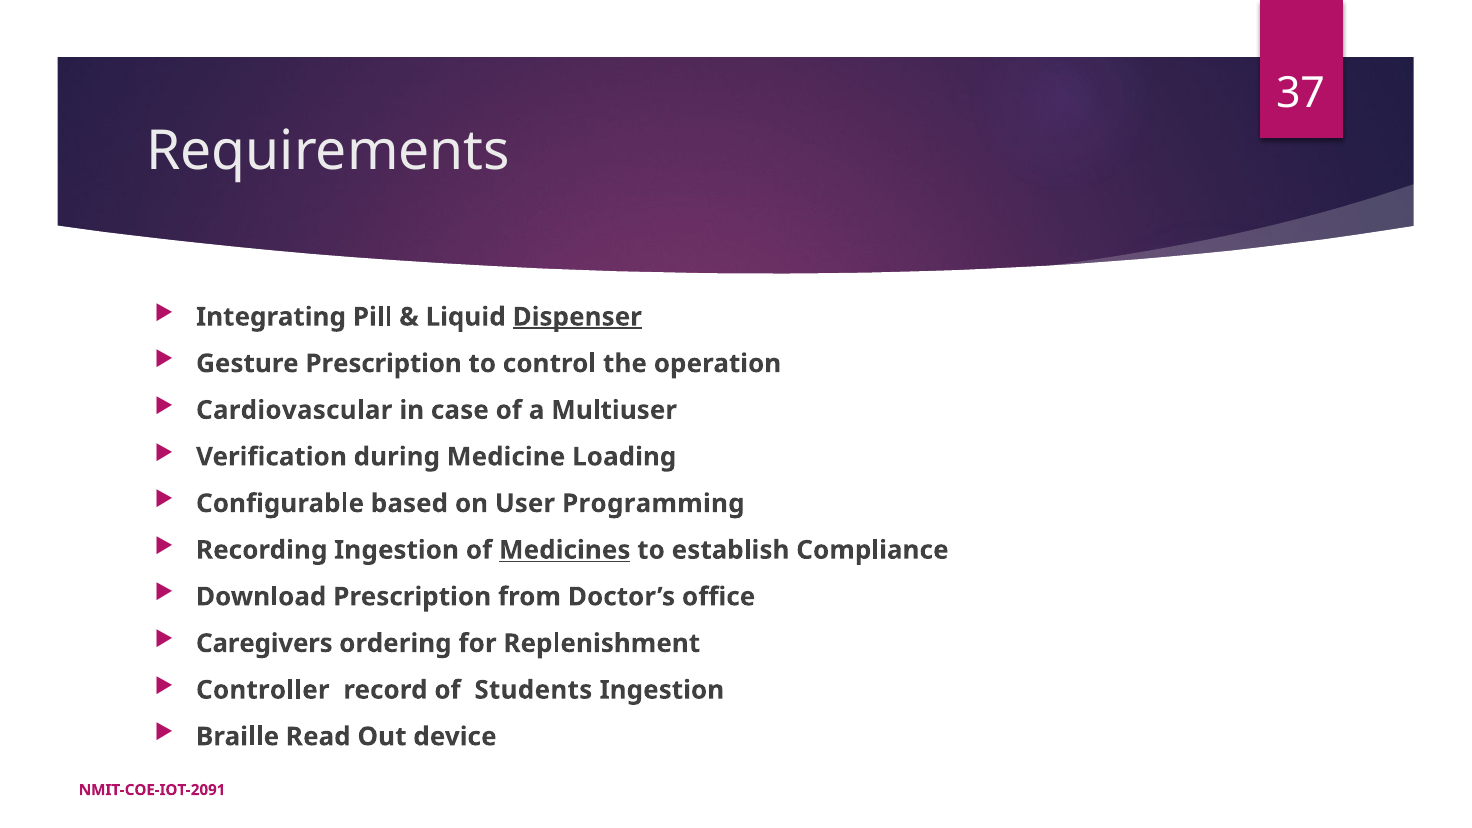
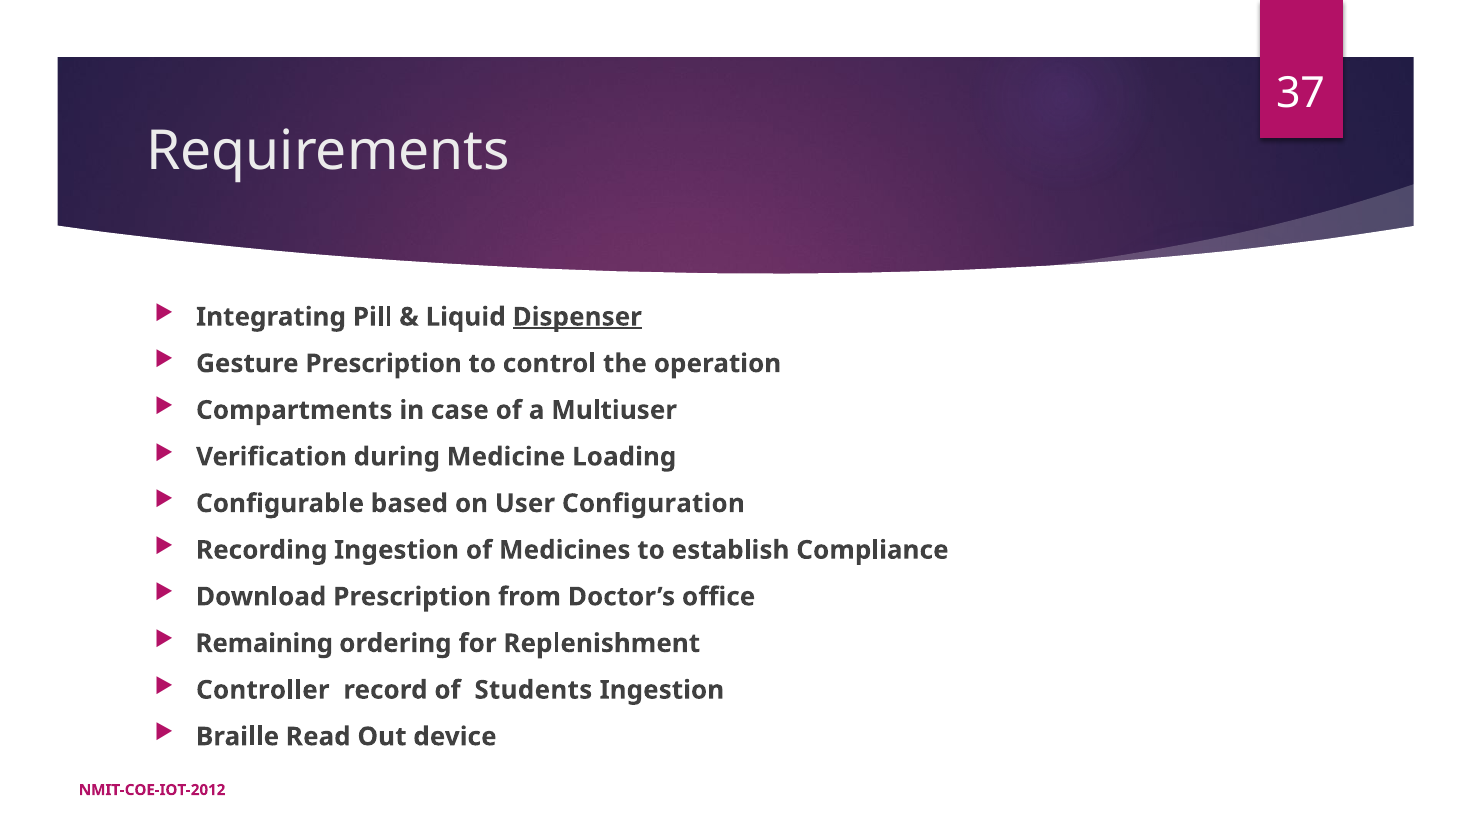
Cardiovascular: Cardiovascular -> Compartments (294, 410)
Programming: Programming -> Configuration (653, 503)
Medicines underline: present -> none (565, 550)
Caregivers: Caregivers -> Remaining (264, 643)
NMIT-COE-IOT-2091: NMIT-COE-IOT-2091 -> NMIT-COE-IOT-2012 (152, 790)
